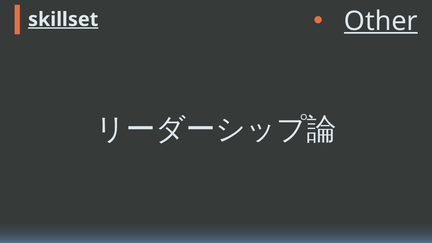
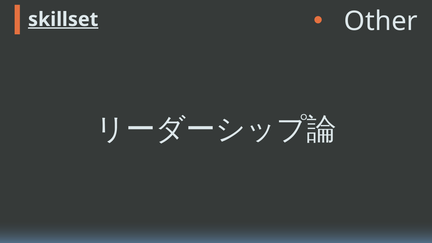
Other underline: present -> none (381, 21)
